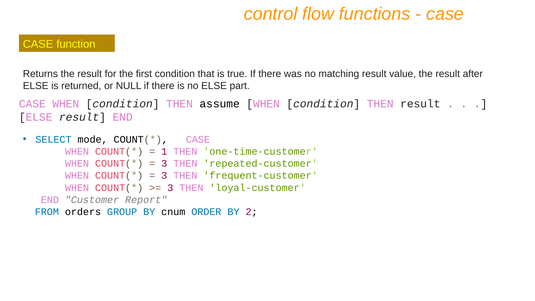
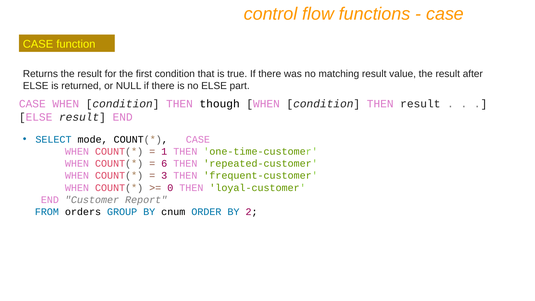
assume: assume -> though (220, 104)
3: 3 -> 6 (164, 164)
3: 3 -> 0 (170, 188)
